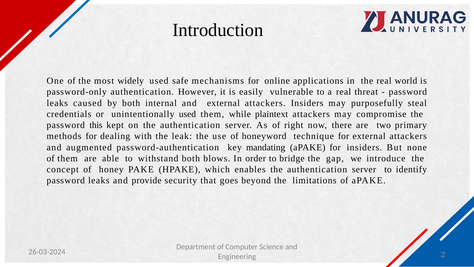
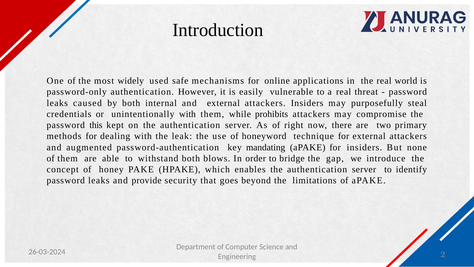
unintentionally used: used -> with (187, 114)
plaintext: plaintext -> prohibits (272, 114)
